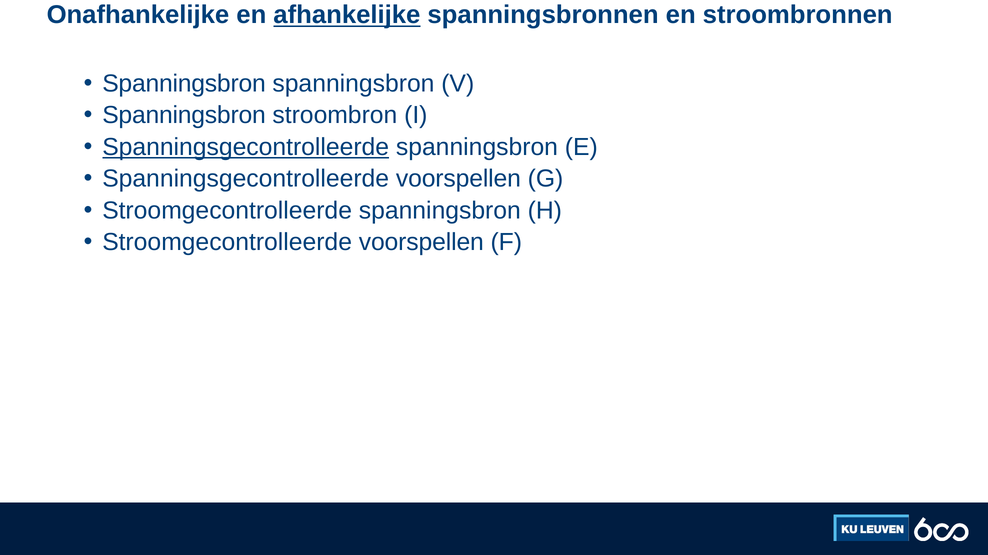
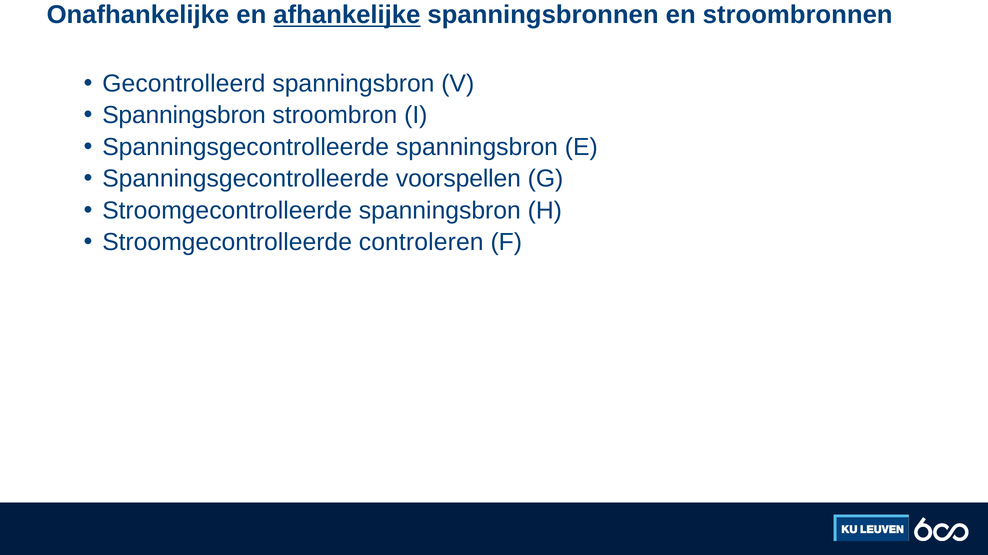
Spanningsbron: Spanningsbron -> Gecontrolleerd (184, 84)
Spanningsgecontrolleerde underline: present -> none (246, 147)
Stroomgecontrolleerde voorspellen: voorspellen -> controleren (421, 243)
